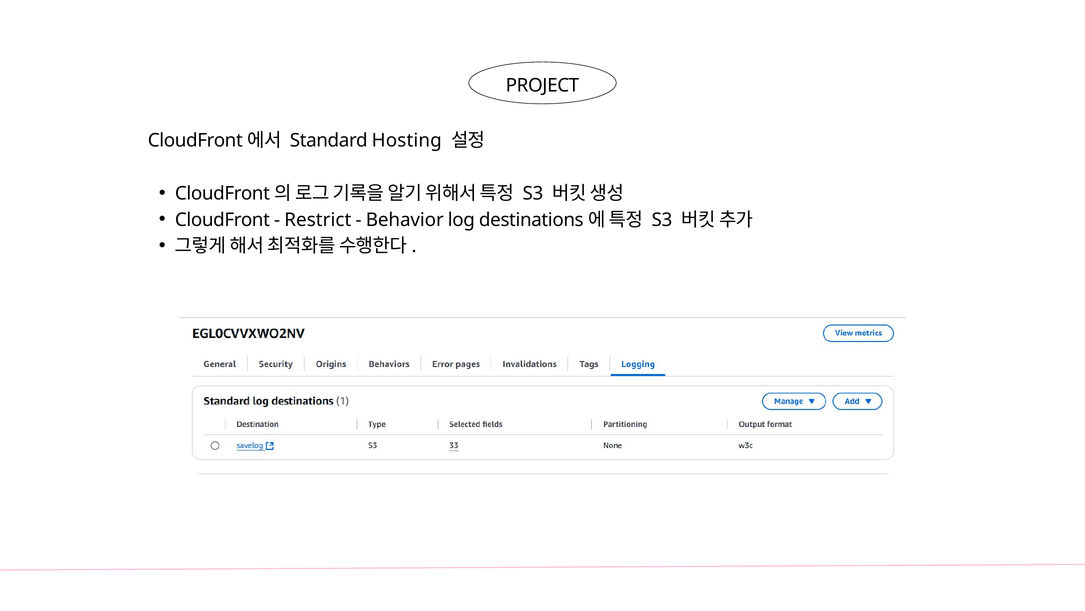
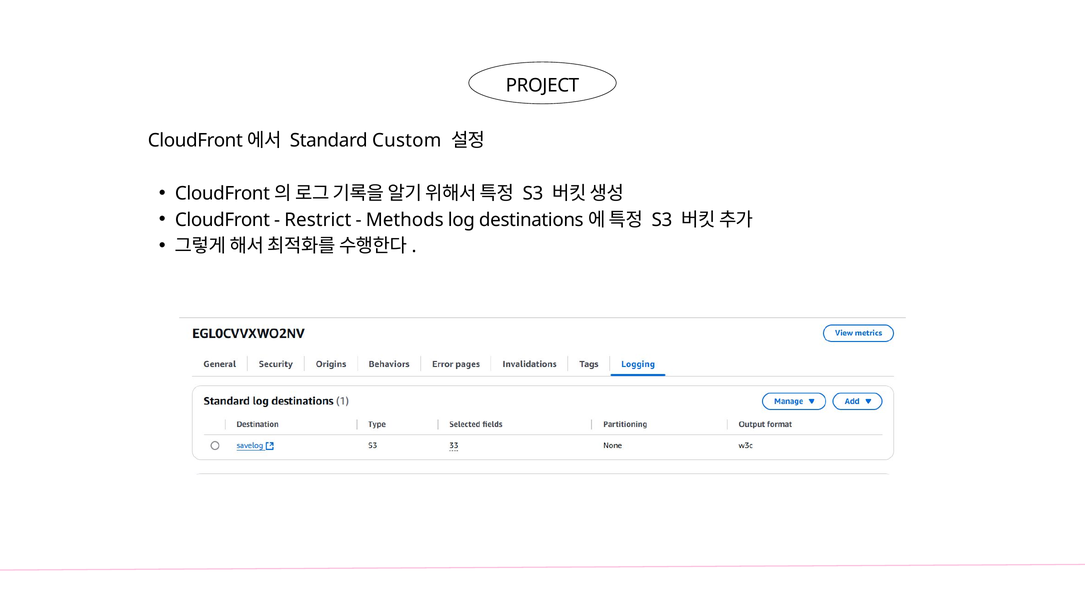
Hosting: Hosting -> Custom (407, 140)
Behavior: Behavior -> Methods (405, 220)
